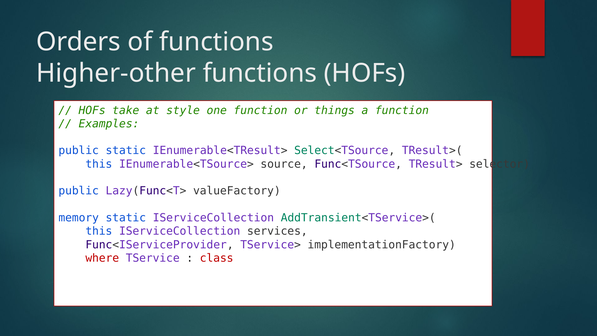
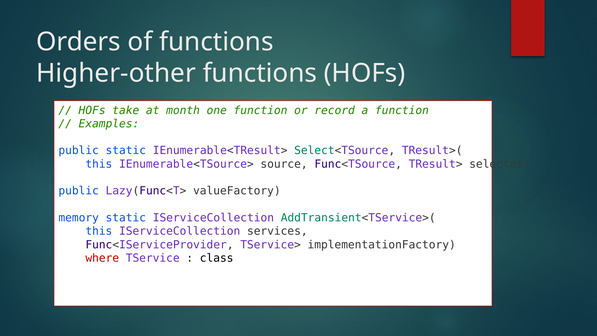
style: style -> month (183, 110)
things: things -> record (335, 110)
class colour: red -> black (217, 258)
